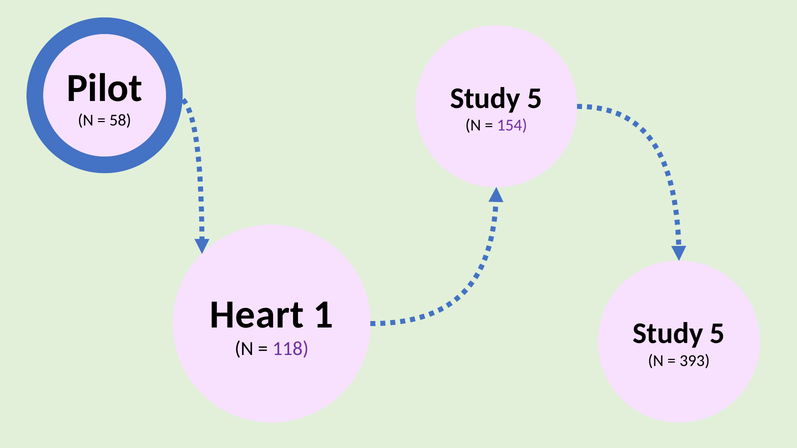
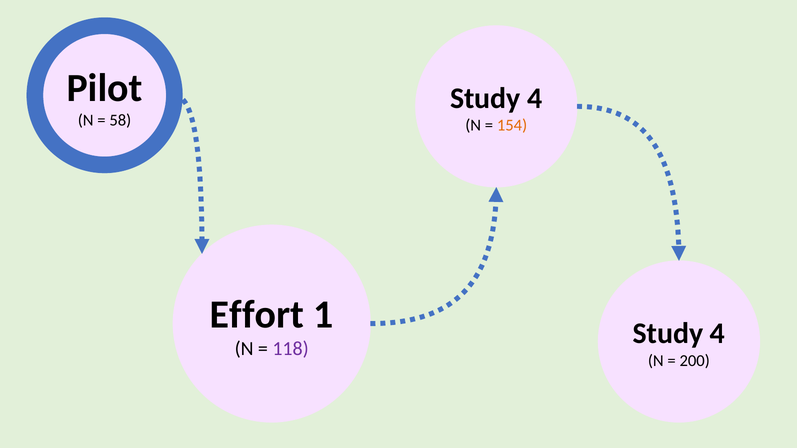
5: 5 -> 4 (535, 99)
154 colour: purple -> orange (512, 126)
Heart: Heart -> Effort (257, 315)
5: 5 -> 4 (718, 334)
393: 393 -> 200 (695, 361)
